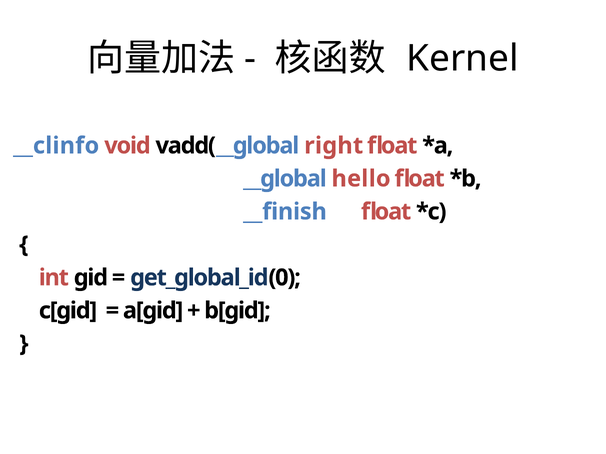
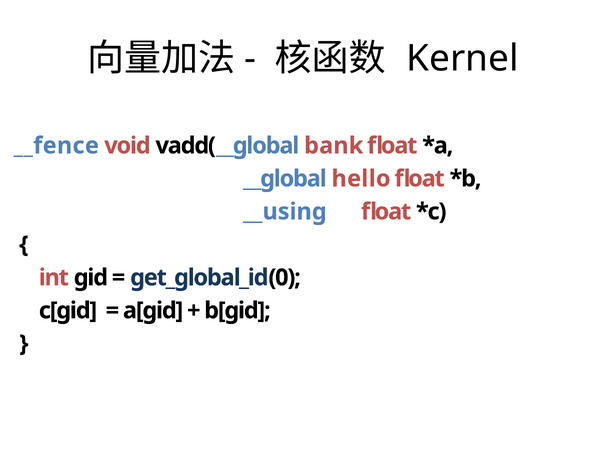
__clinfo: __clinfo -> __fence (56, 146)
right: right -> bank (334, 146)
__finish: __finish -> __using (285, 212)
